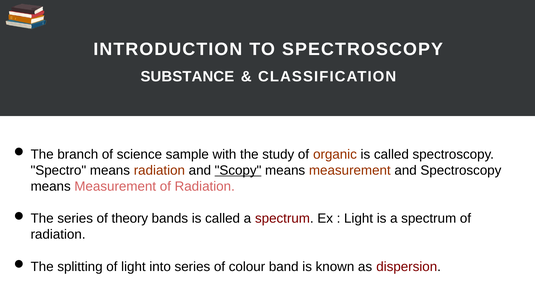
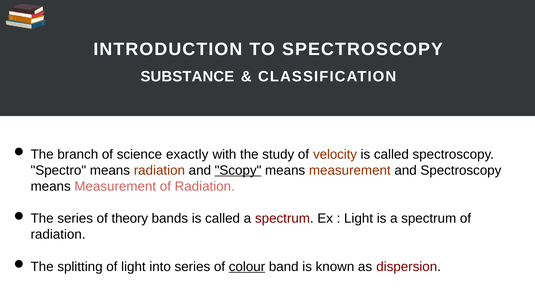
sample: sample -> exactly (187, 154)
organic: organic -> velocity (335, 154)
colour underline: none -> present (247, 267)
